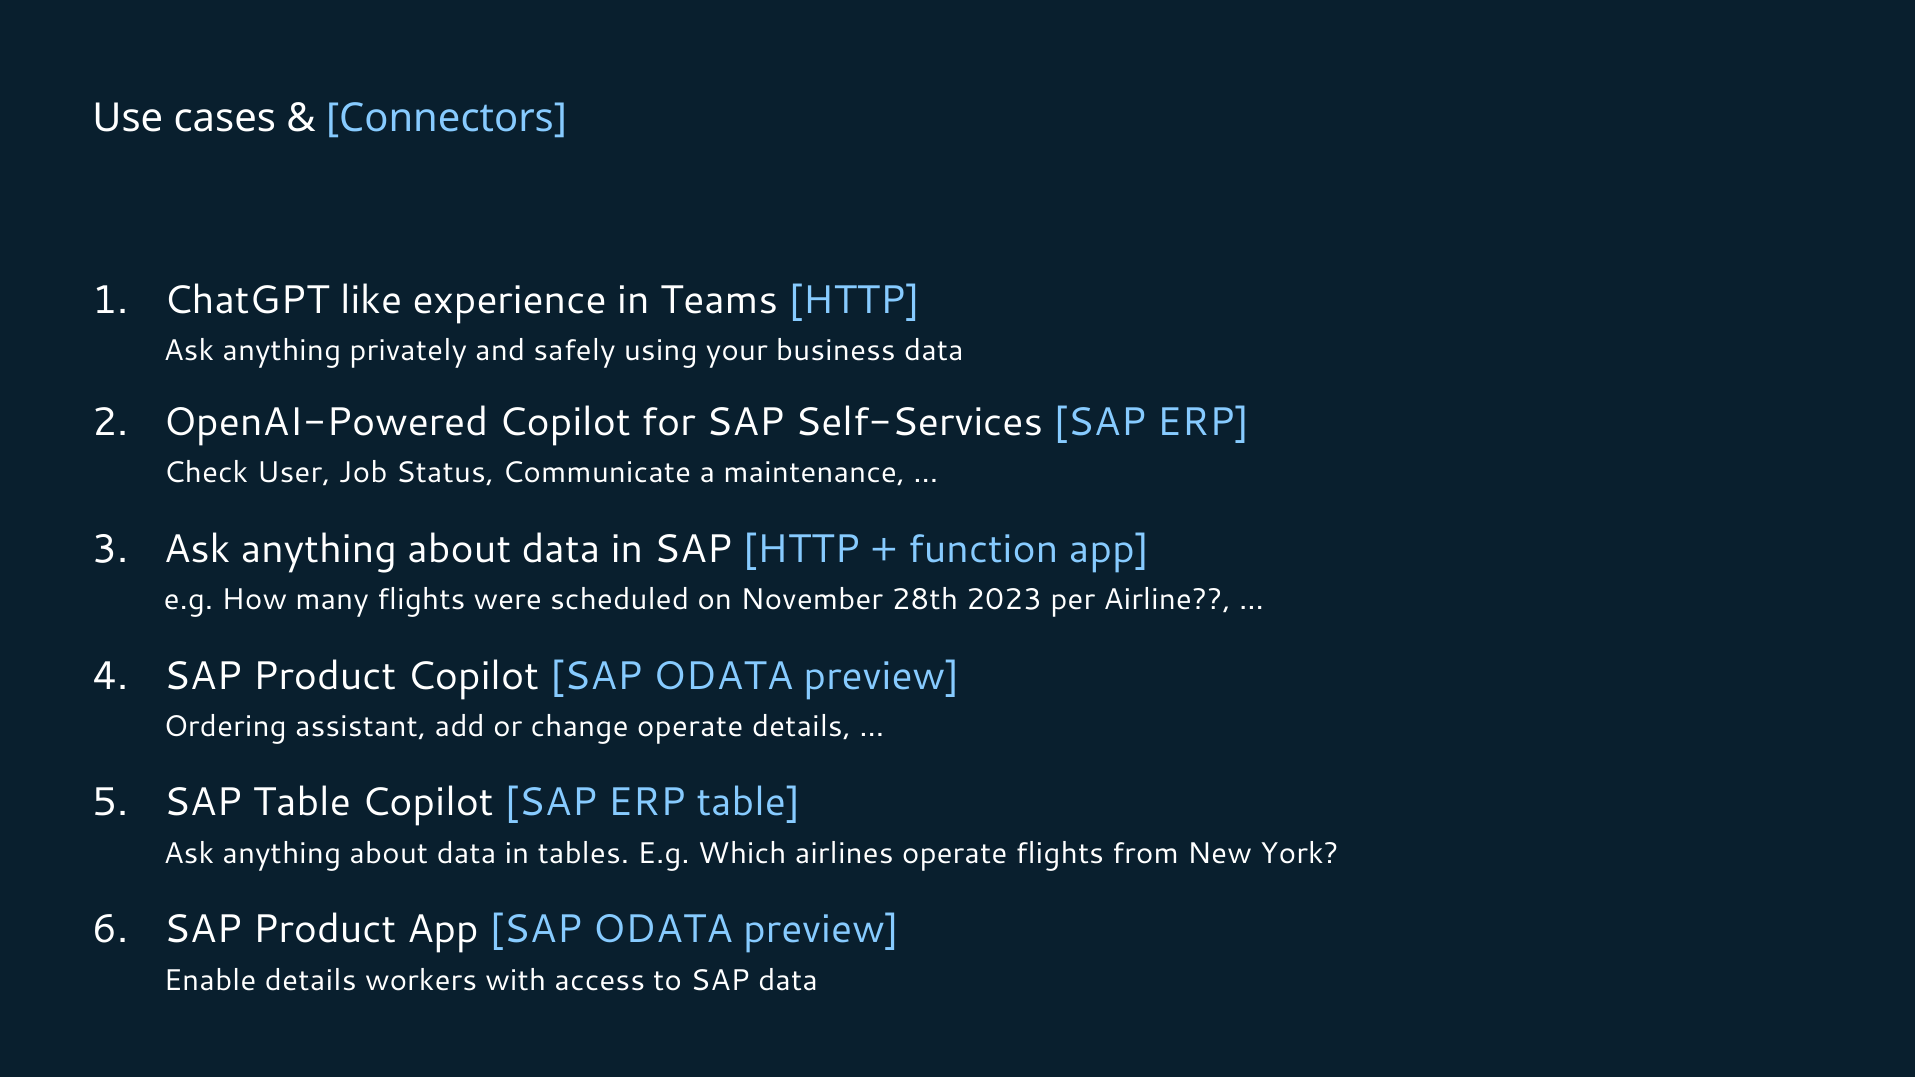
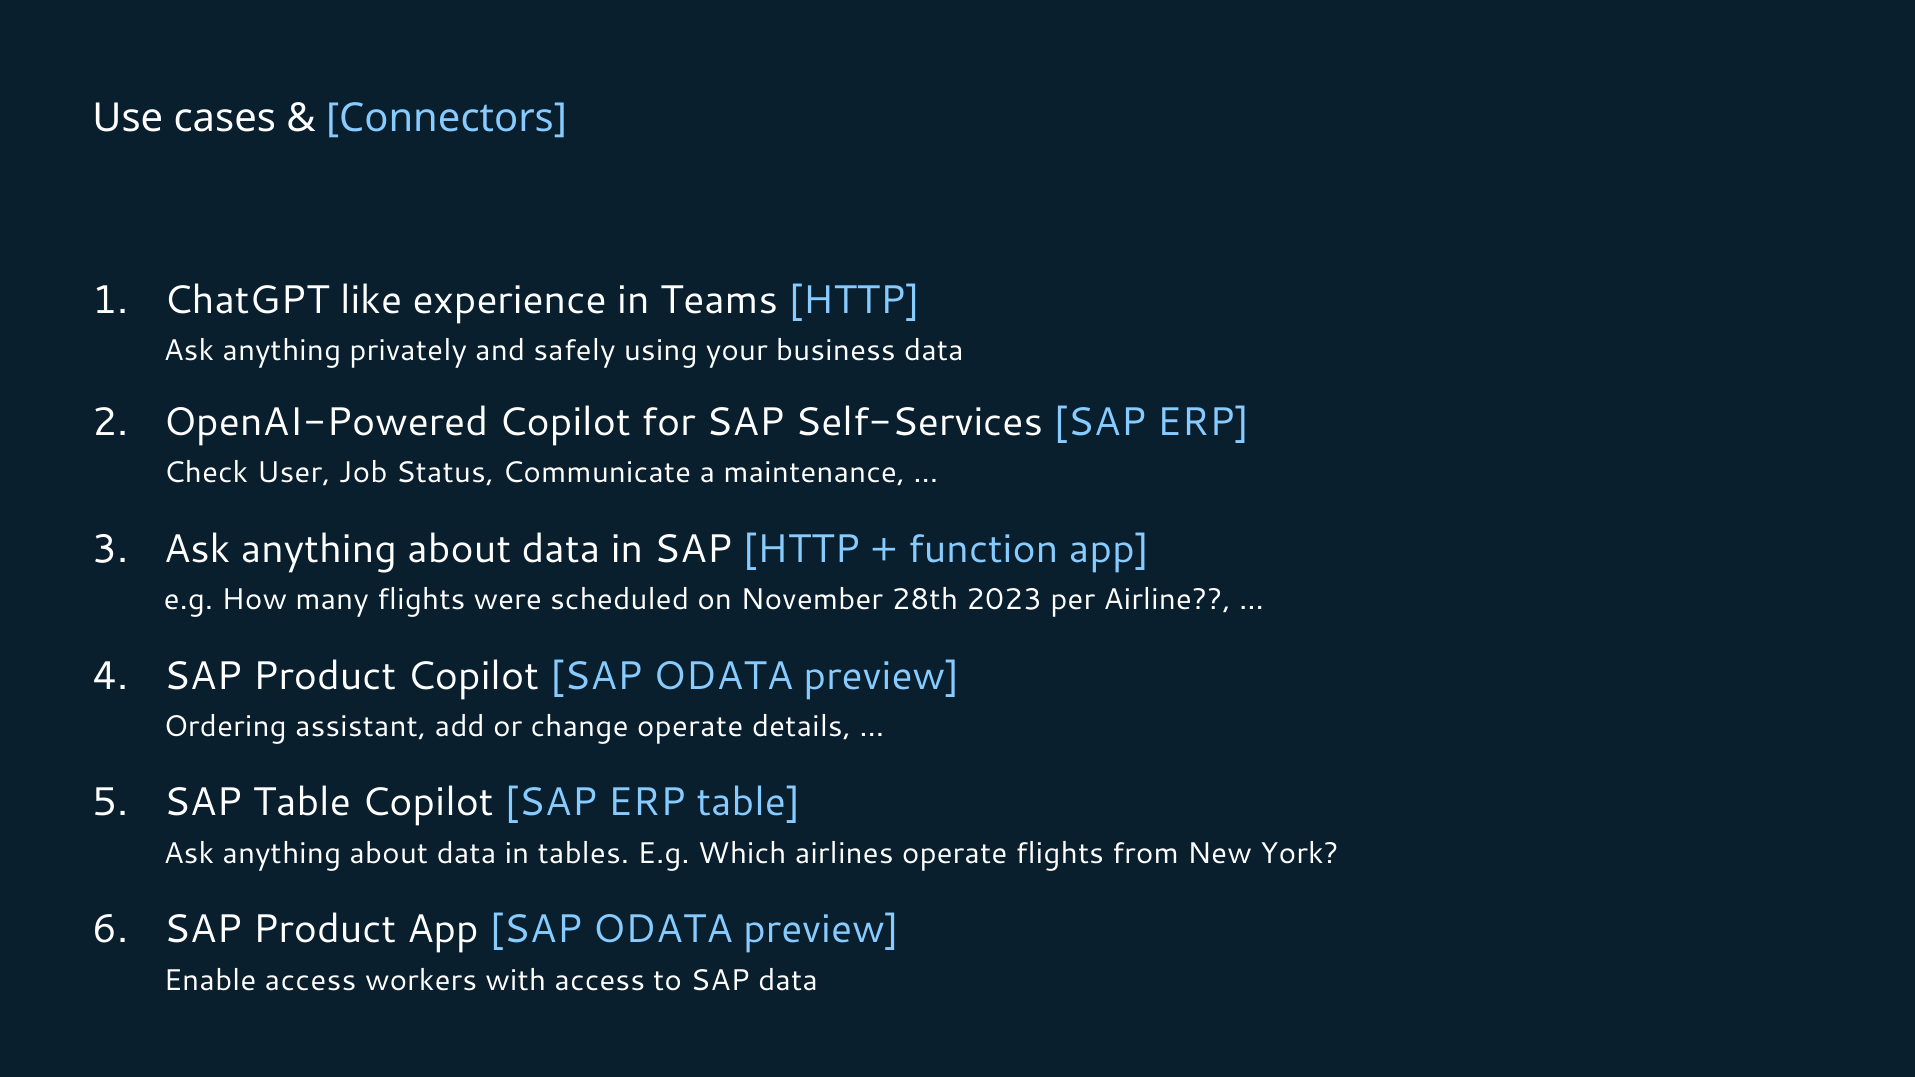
Enable details: details -> access (311, 981)
